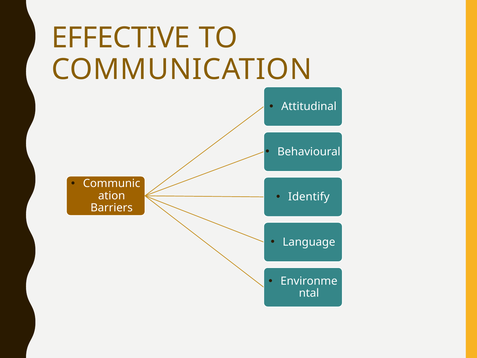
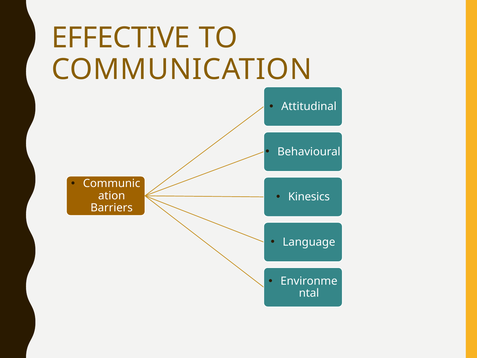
Identify: Identify -> Kinesics (309, 197)
